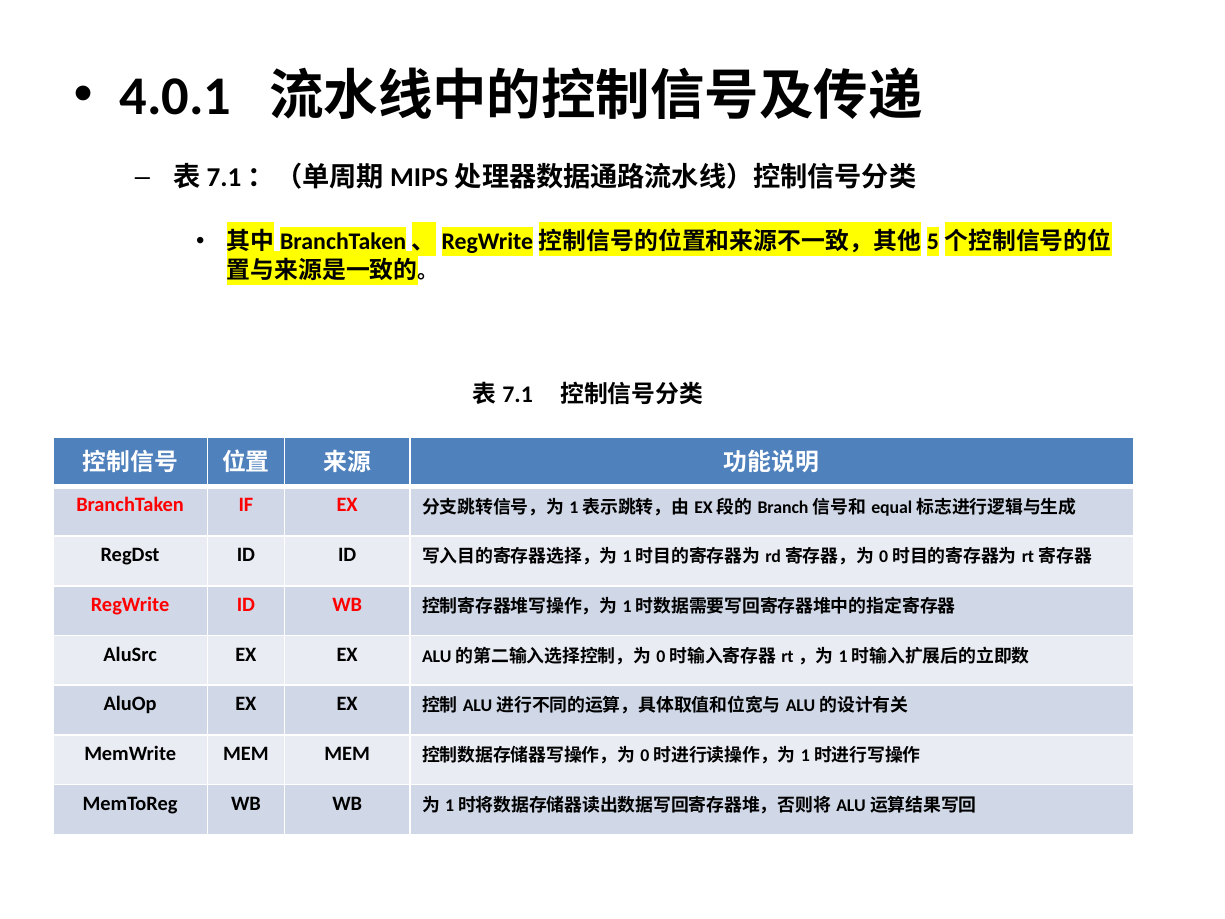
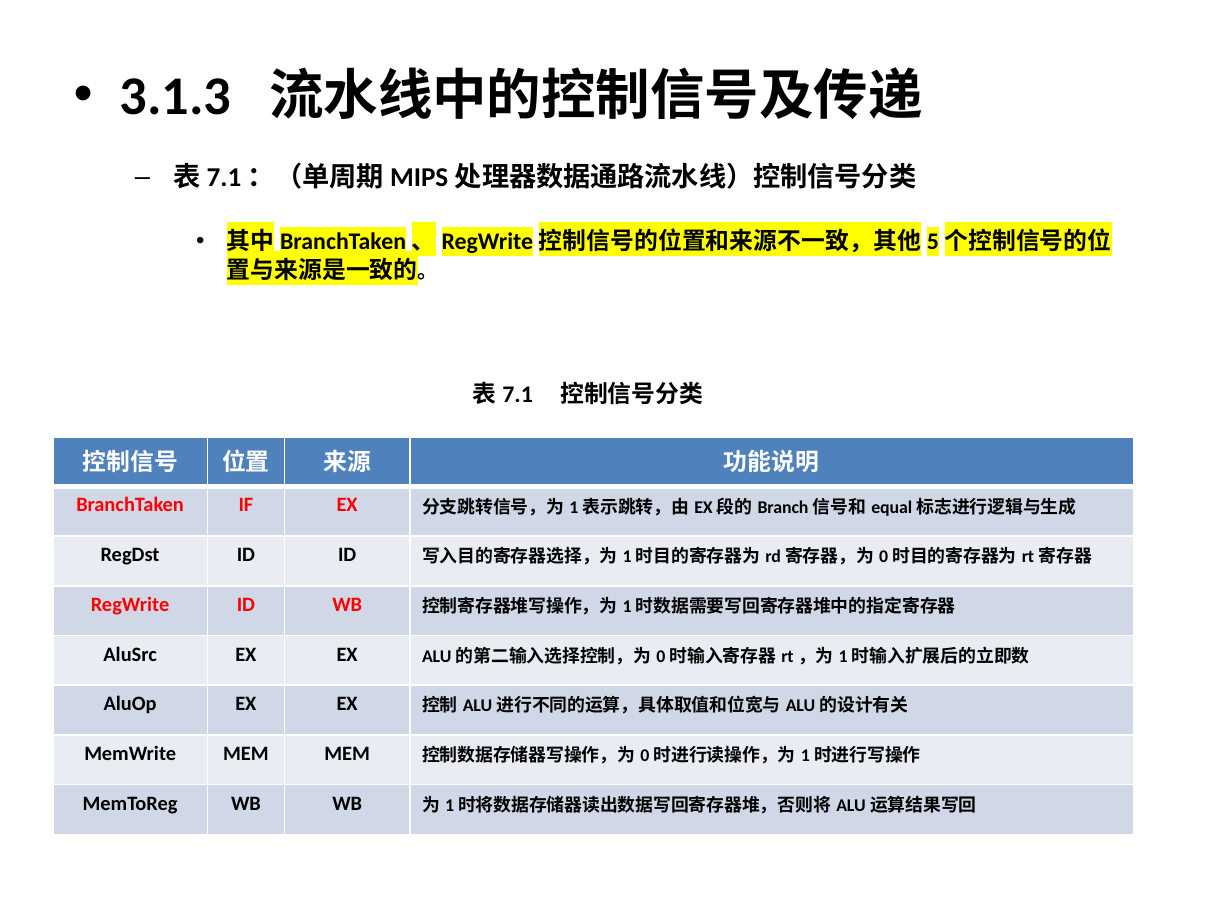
4.0.1: 4.0.1 -> 3.1.3 (175, 97)
